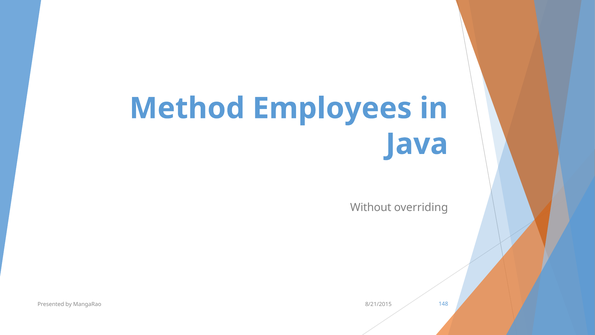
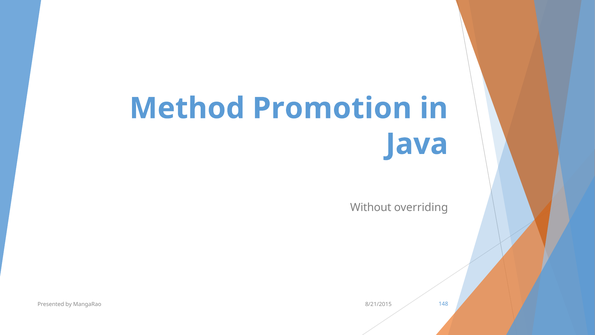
Employees: Employees -> Promotion (332, 108)
